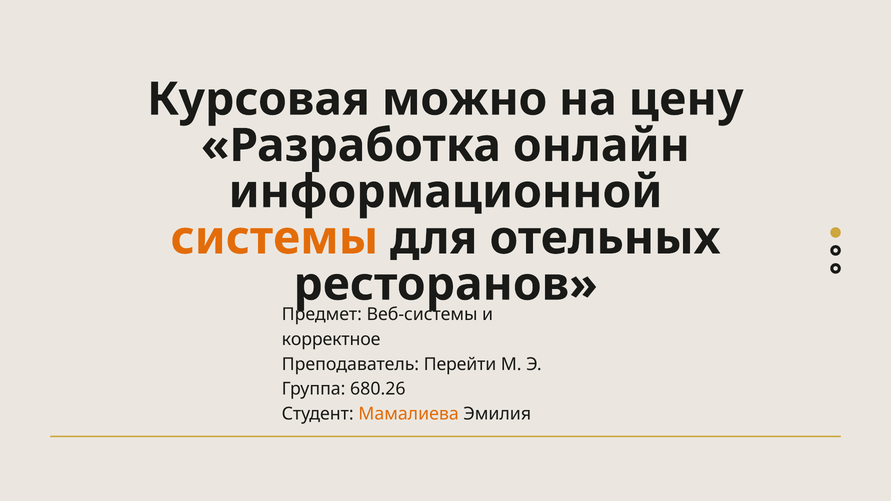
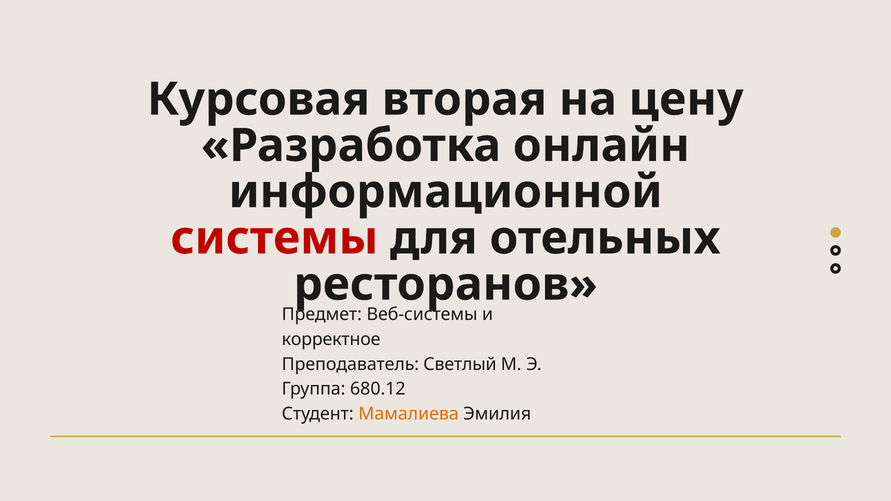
можно: можно -> вторая (464, 99)
системы colour: orange -> red (274, 238)
Перейти: Перейти -> Светлый (460, 364)
680.26: 680.26 -> 680.12 (378, 389)
